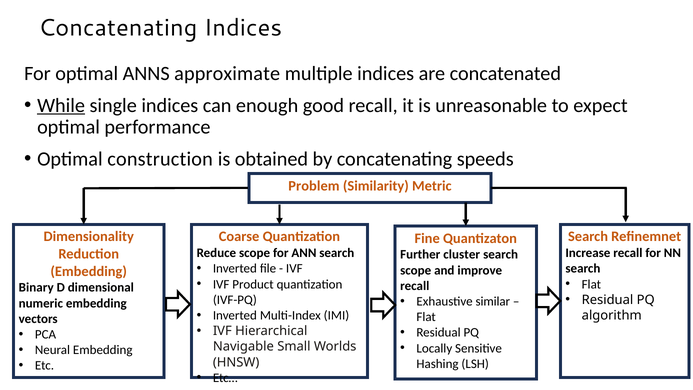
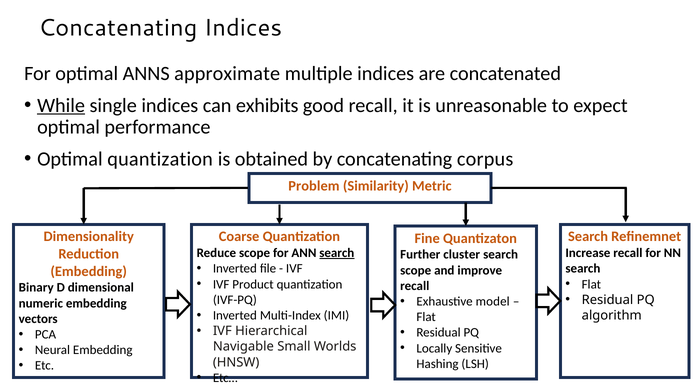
enough: enough -> exhibits (267, 105)
Optimal construction: construction -> quantization (160, 159)
speeds: speeds -> corpus (485, 159)
search underline: none -> present (337, 253)
similar: similar -> model (493, 301)
